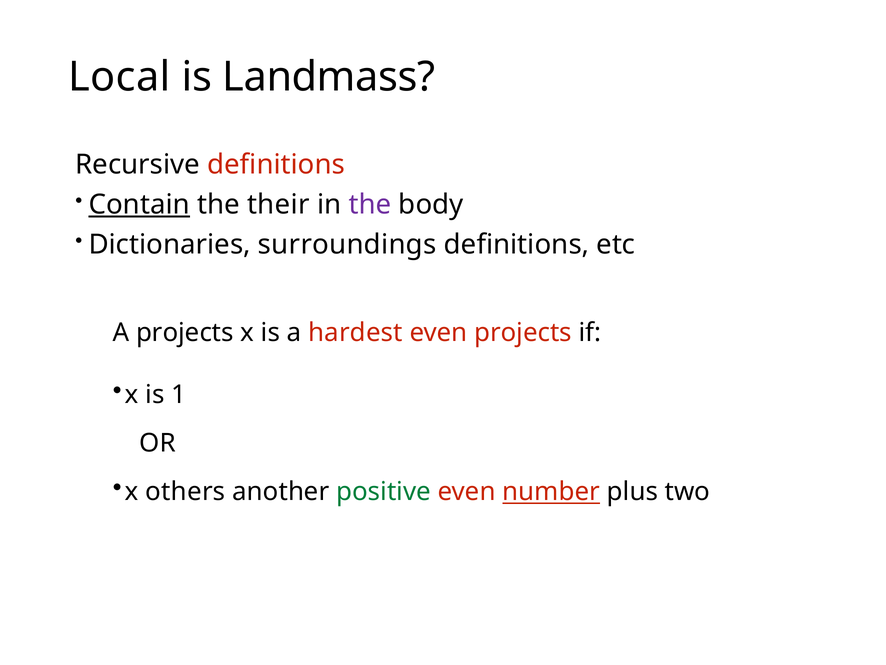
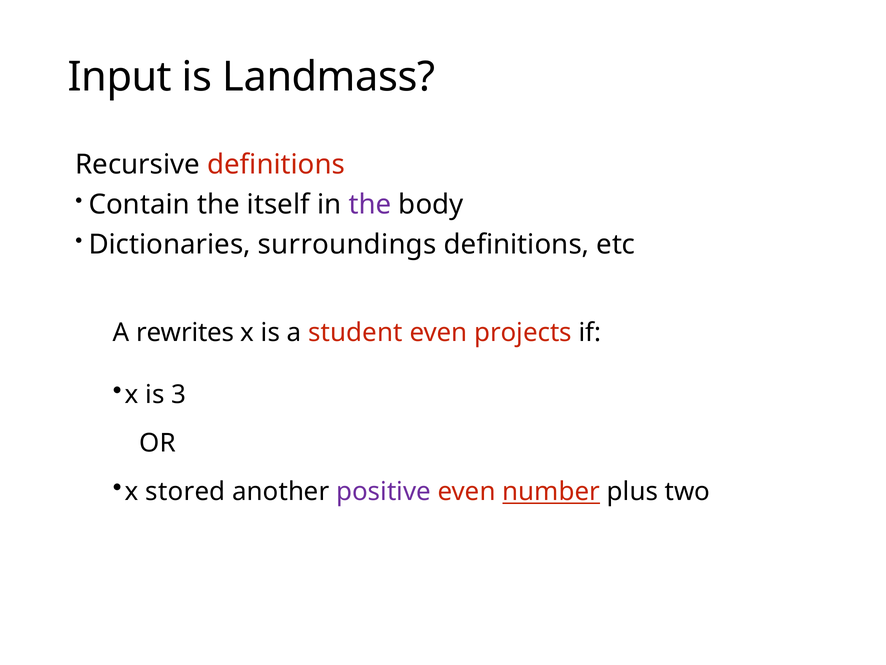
Local: Local -> Input (120, 77)
Contain underline: present -> none (139, 204)
their: their -> itself (278, 204)
A projects: projects -> rewrites (185, 332)
hardest: hardest -> student (355, 332)
1: 1 -> 3 (179, 395)
others: others -> stored (185, 492)
positive colour: green -> purple (384, 492)
